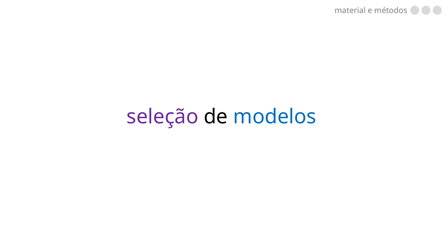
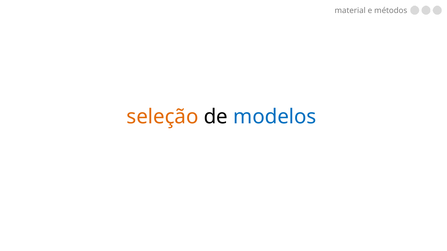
seleção colour: purple -> orange (162, 117)
